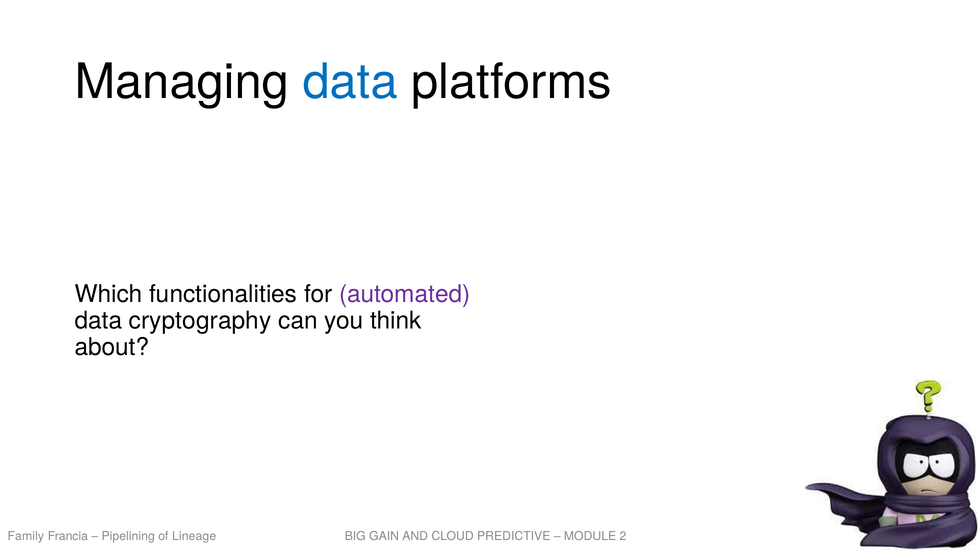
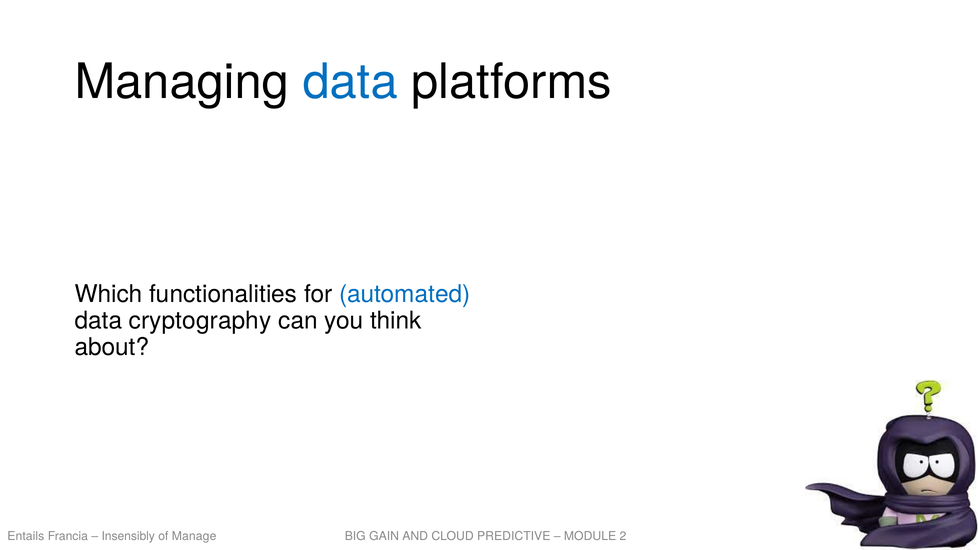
automated colour: purple -> blue (405, 294)
Family: Family -> Entails (26, 536)
Pipelining: Pipelining -> Insensibly (128, 536)
Lineage: Lineage -> Manage (194, 536)
